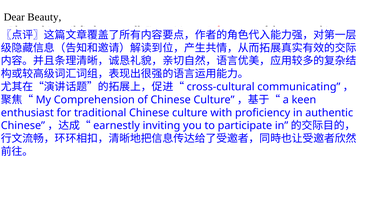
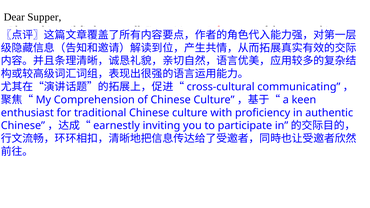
Beauty: Beauty -> Supper (44, 17)
